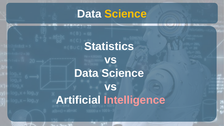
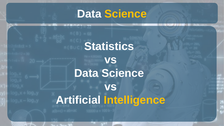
Intelligence colour: pink -> yellow (135, 100)
